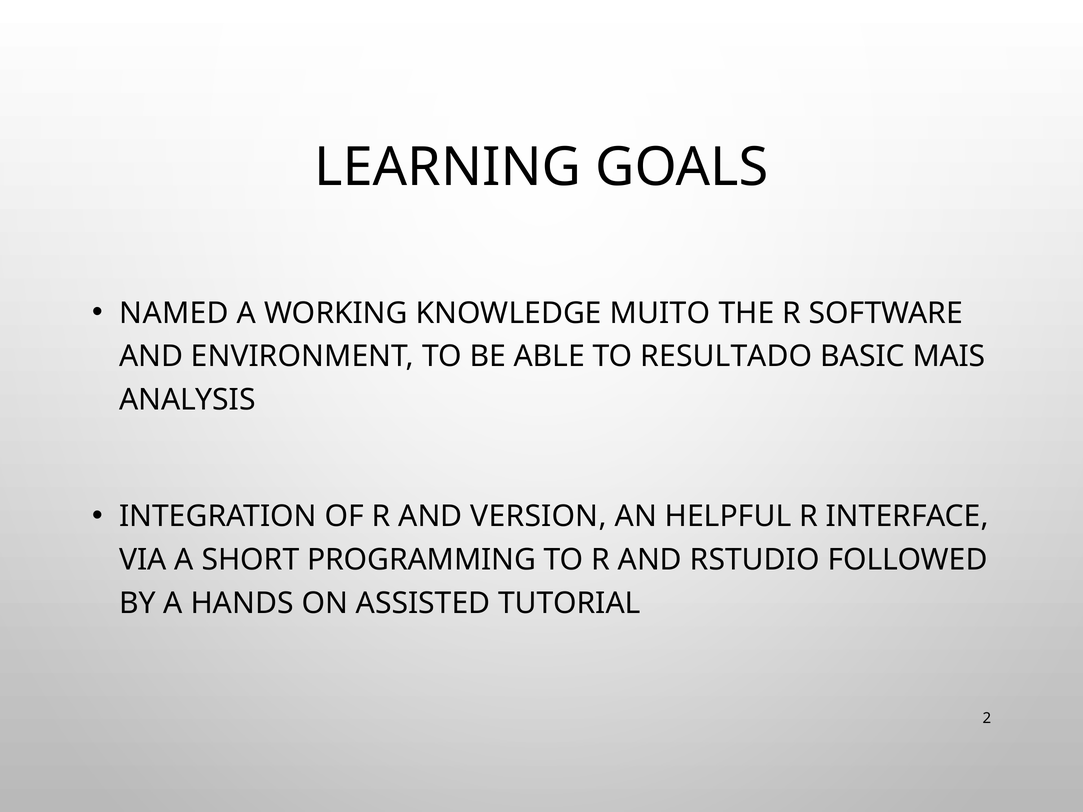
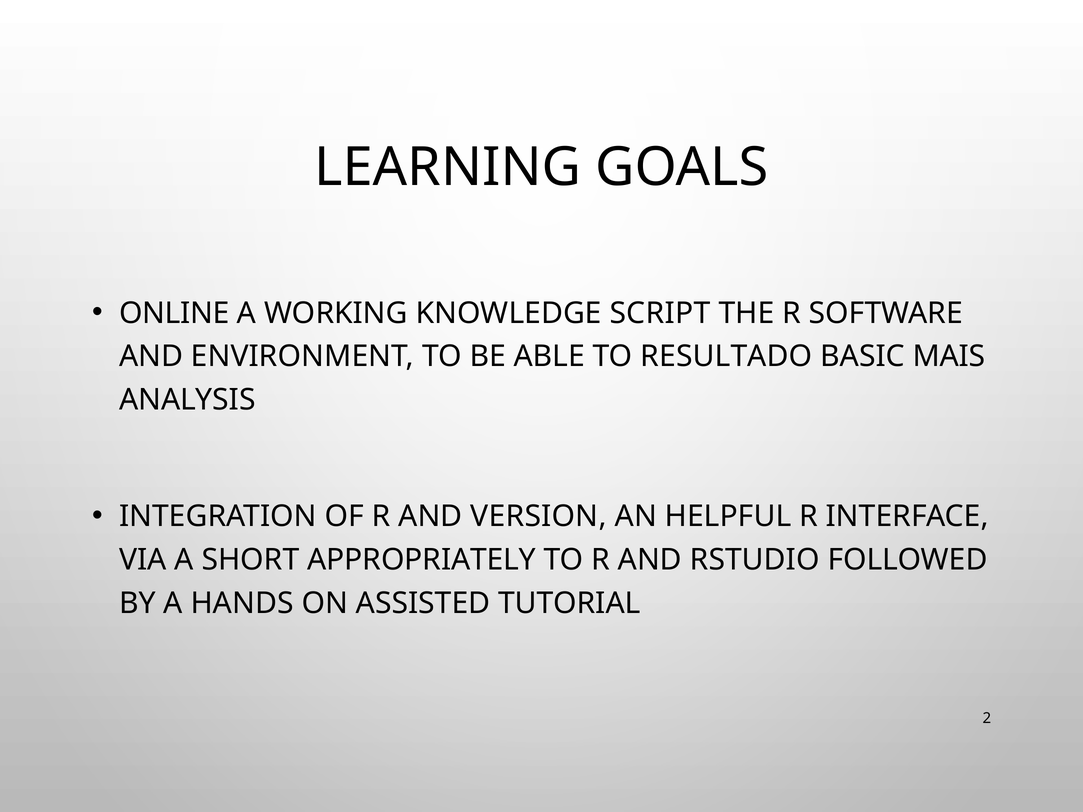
NAMED: NAMED -> ONLINE (174, 313)
MUITO: MUITO -> SCRIPT (660, 313)
PROGRAMMING: PROGRAMMING -> APPROPRIATELY (422, 560)
